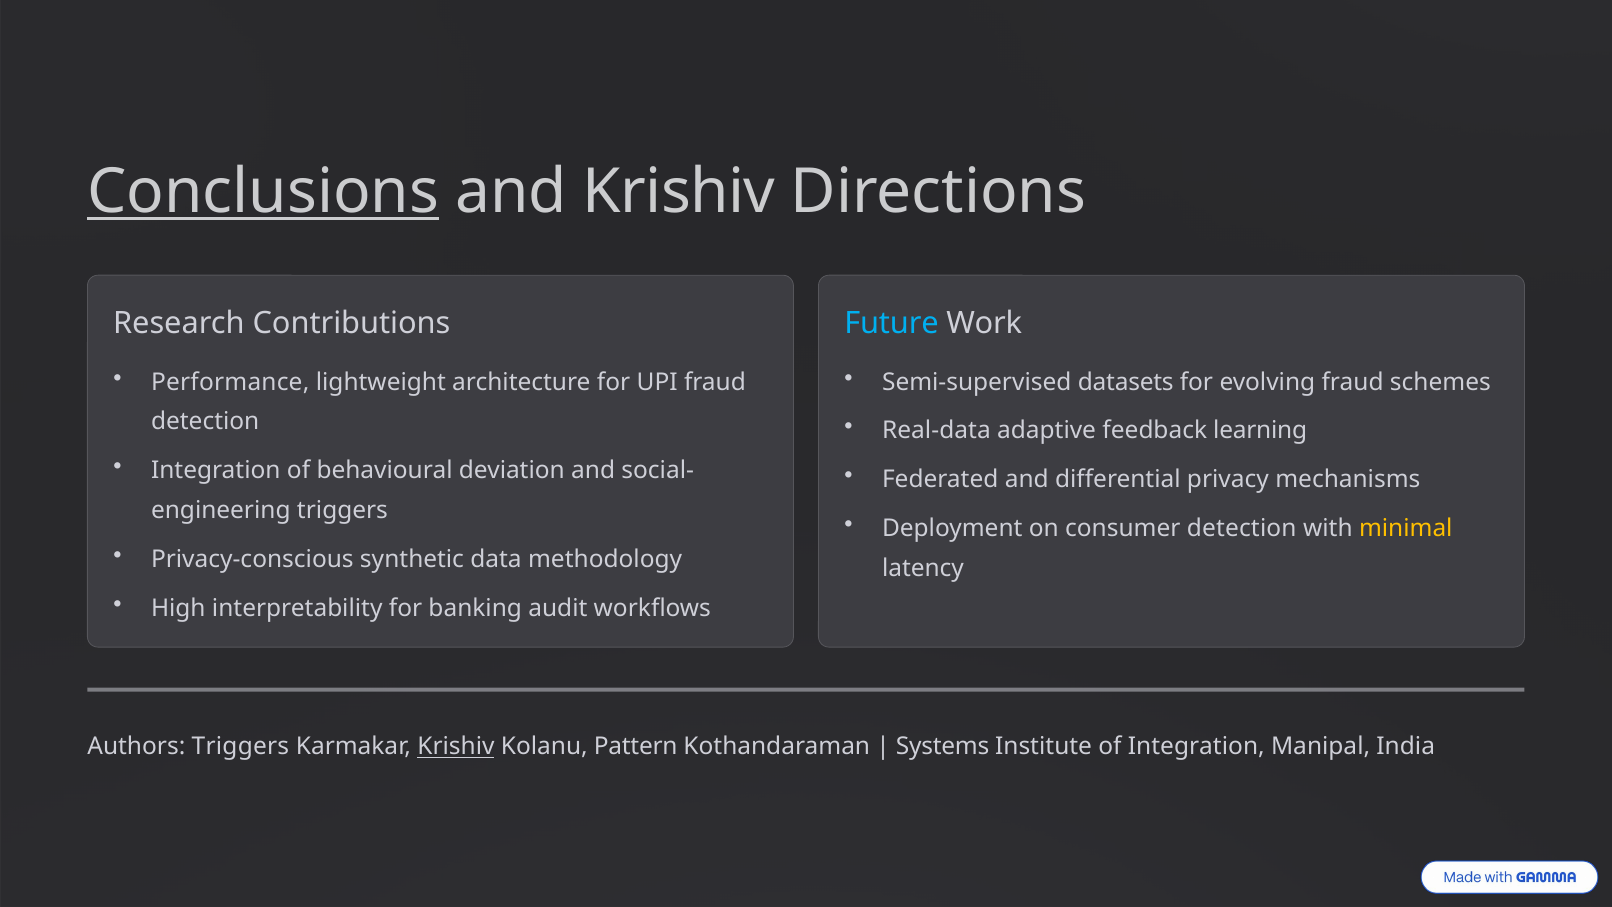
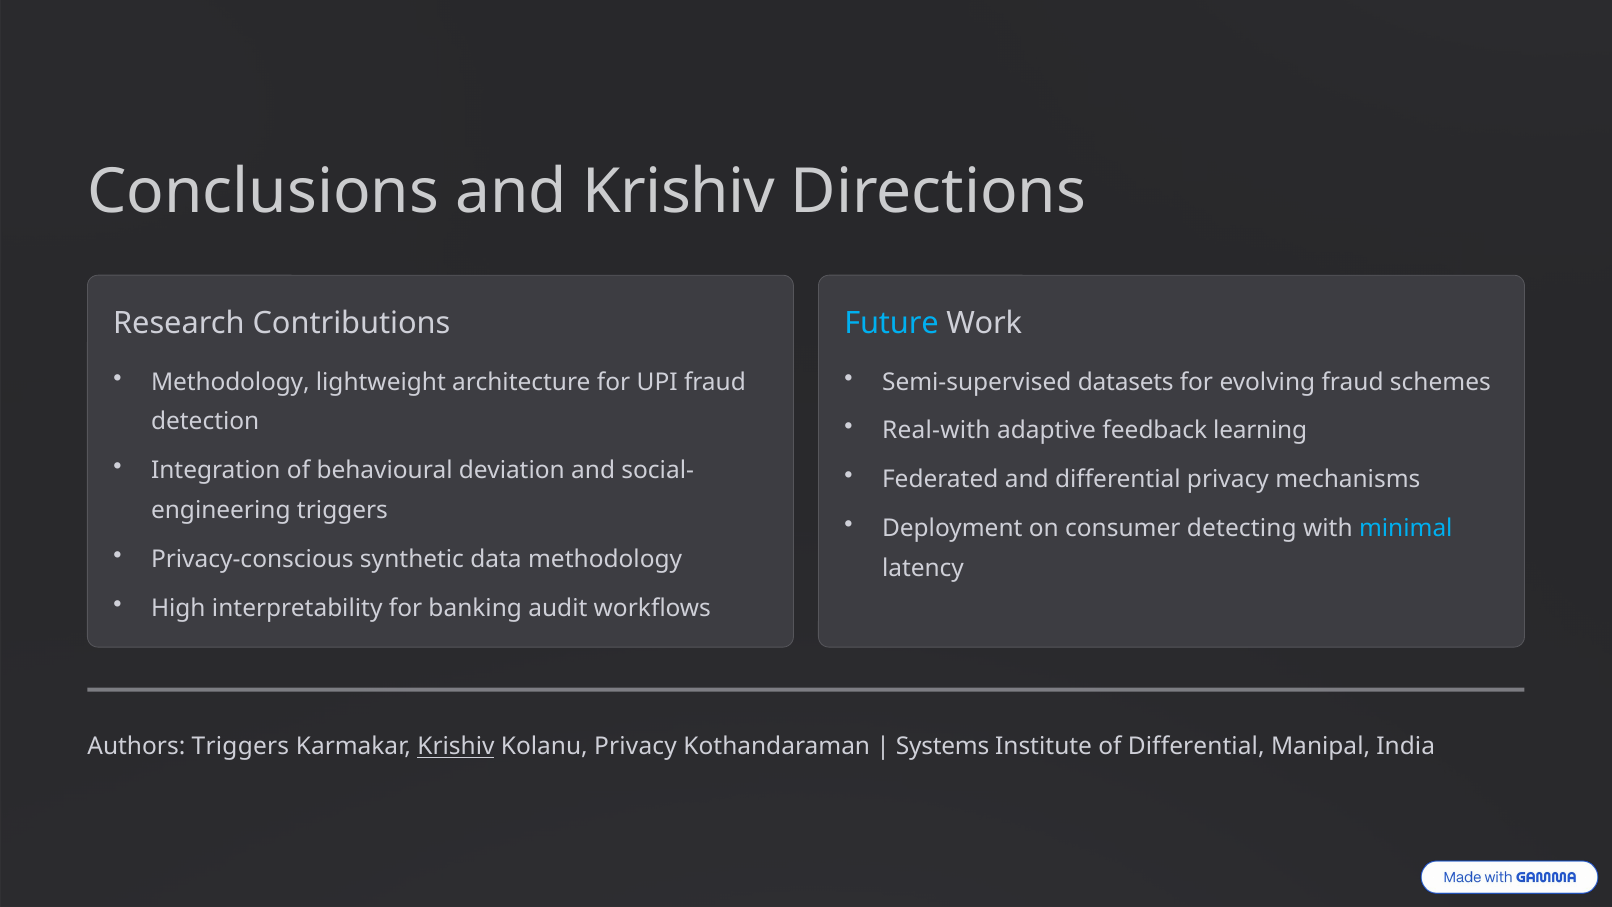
Conclusions underline: present -> none (263, 192)
Performance: Performance -> Methodology (230, 382)
Real-data: Real-data -> Real-with (936, 431)
consumer detection: detection -> detecting (1242, 528)
minimal colour: yellow -> light blue (1406, 528)
Kolanu Pattern: Pattern -> Privacy (635, 747)
of Integration: Integration -> Differential (1196, 747)
